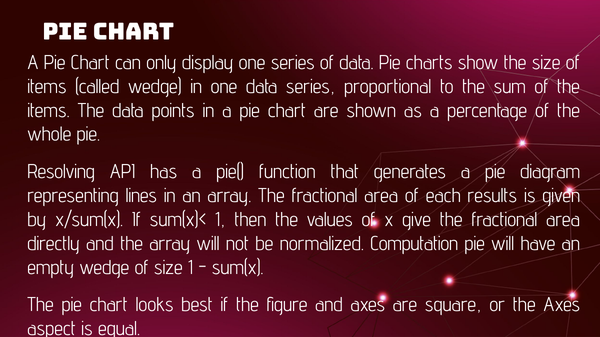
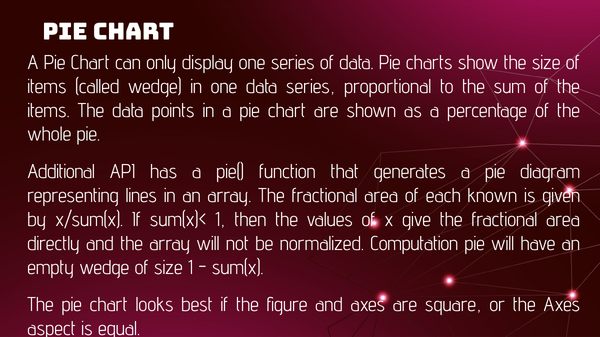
Resolving: Resolving -> Additional (61, 172)
results: results -> known (492, 196)
